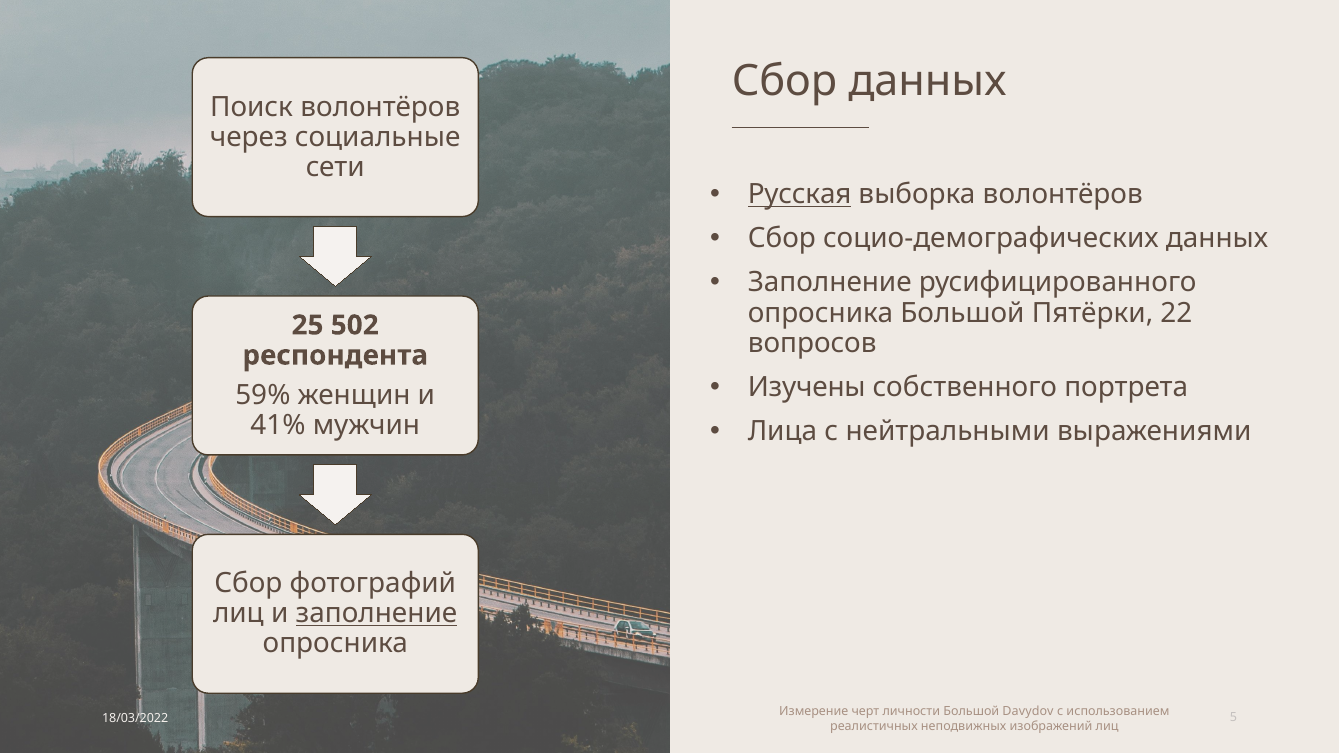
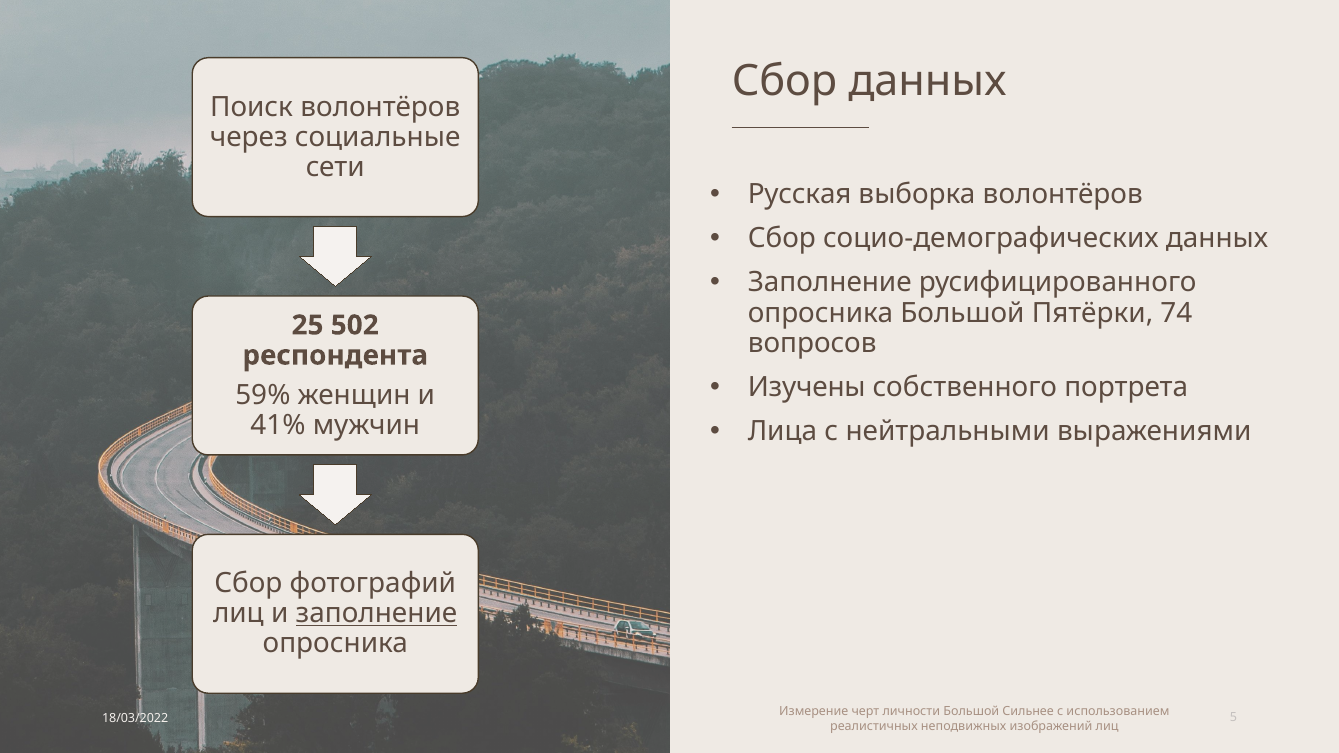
Русская underline: present -> none (800, 195)
22: 22 -> 74 (1176, 313)
Davydov: Davydov -> Сильнее (1028, 711)
